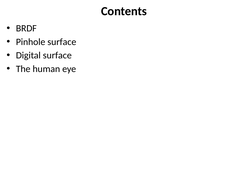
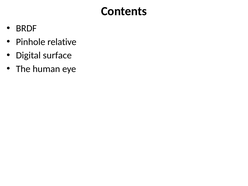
Pinhole surface: surface -> relative (62, 42)
